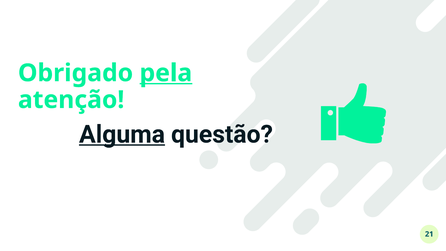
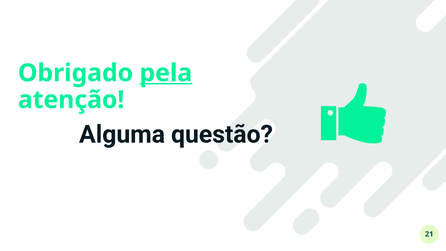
Alguma underline: present -> none (122, 134)
